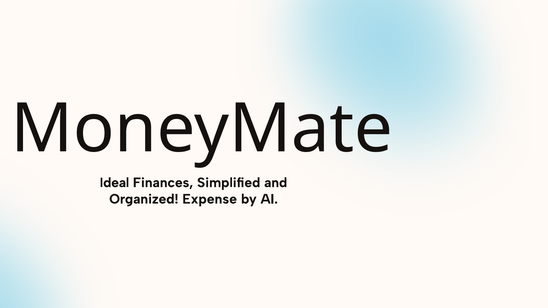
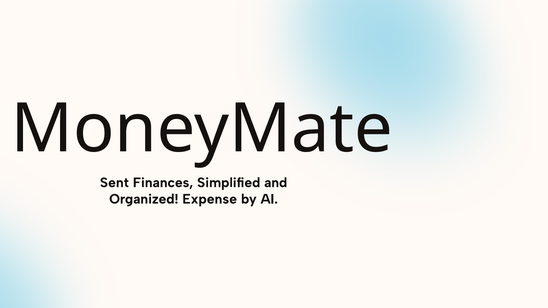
Ideal: Ideal -> Sent (114, 183)
